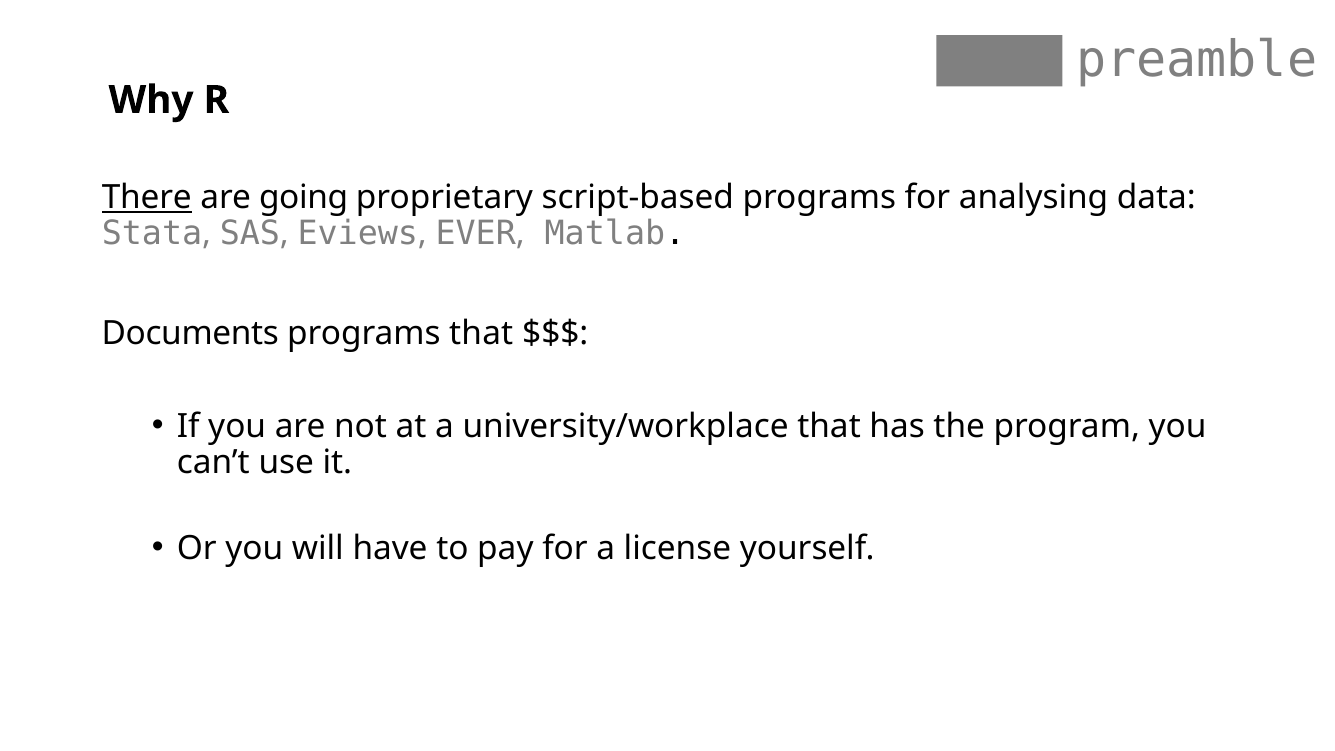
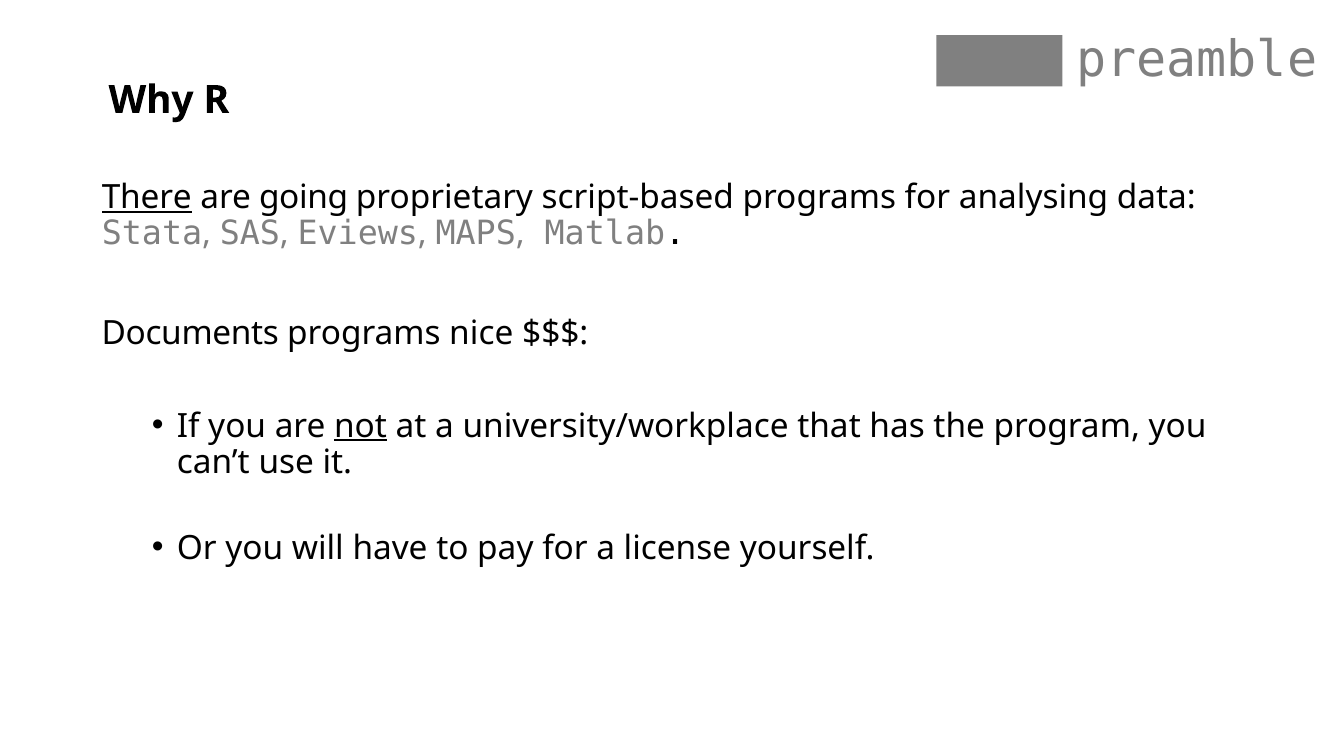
EVER: EVER -> MAPS (476, 233)
programs that: that -> nice (481, 333)
not underline: none -> present (361, 426)
